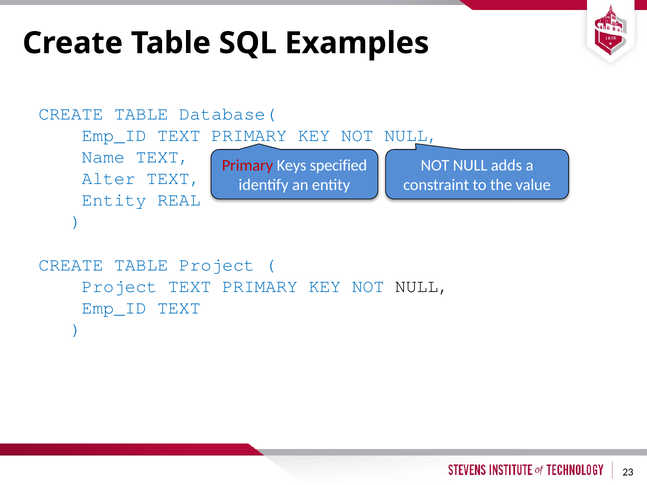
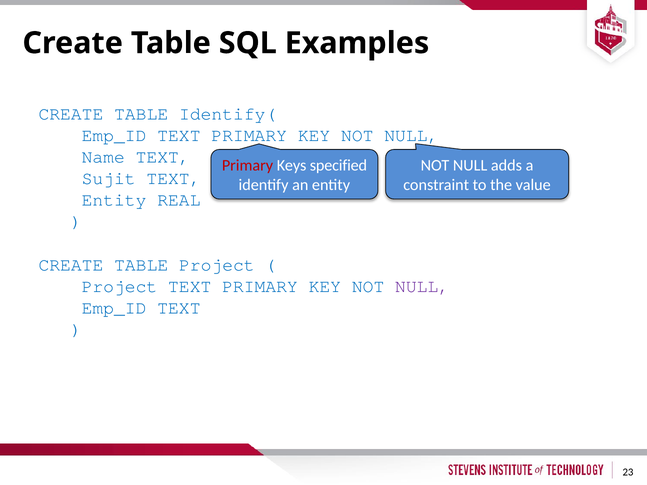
Database(: Database( -> Identify( (228, 114)
Alter: Alter -> Sujit (109, 178)
NULL colour: black -> purple (422, 286)
